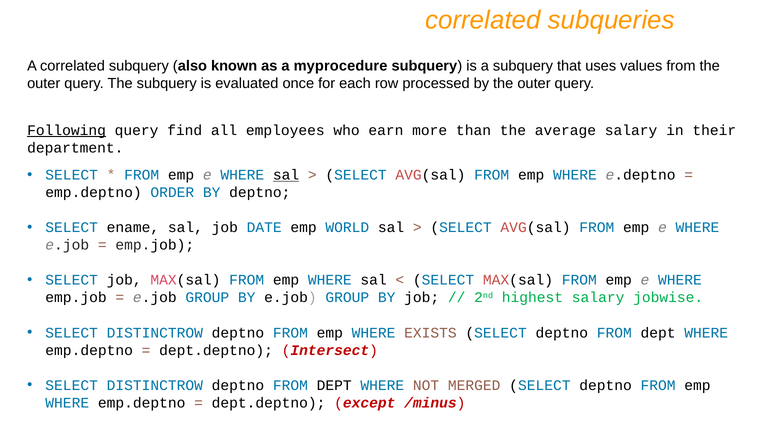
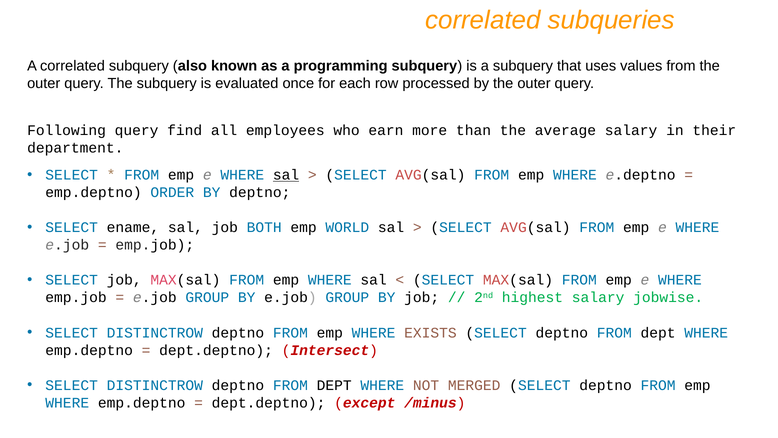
myprocedure: myprocedure -> programming (341, 66)
Following underline: present -> none (67, 130)
DATE: DATE -> BOTH (264, 227)
